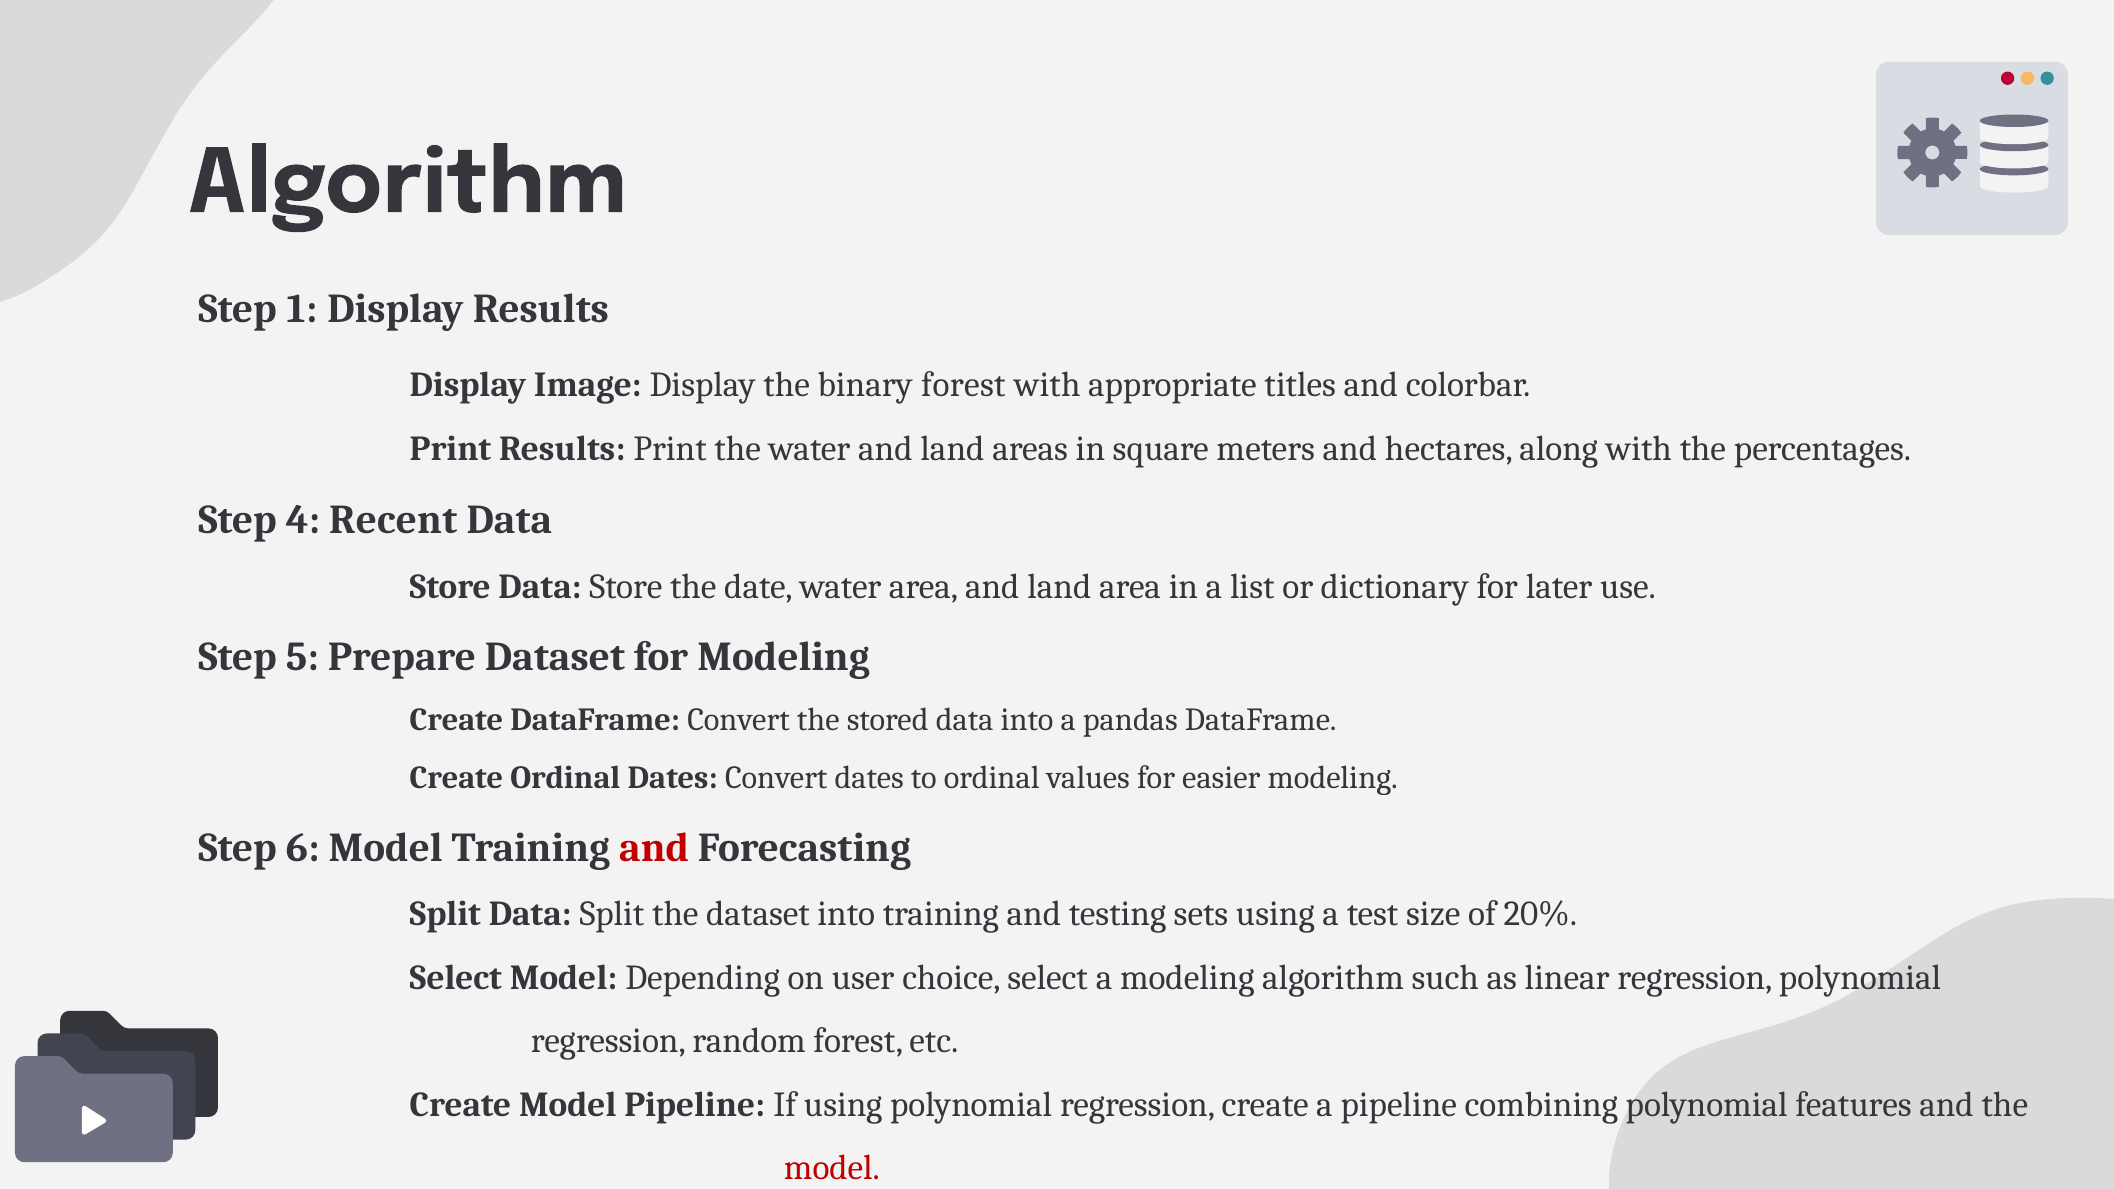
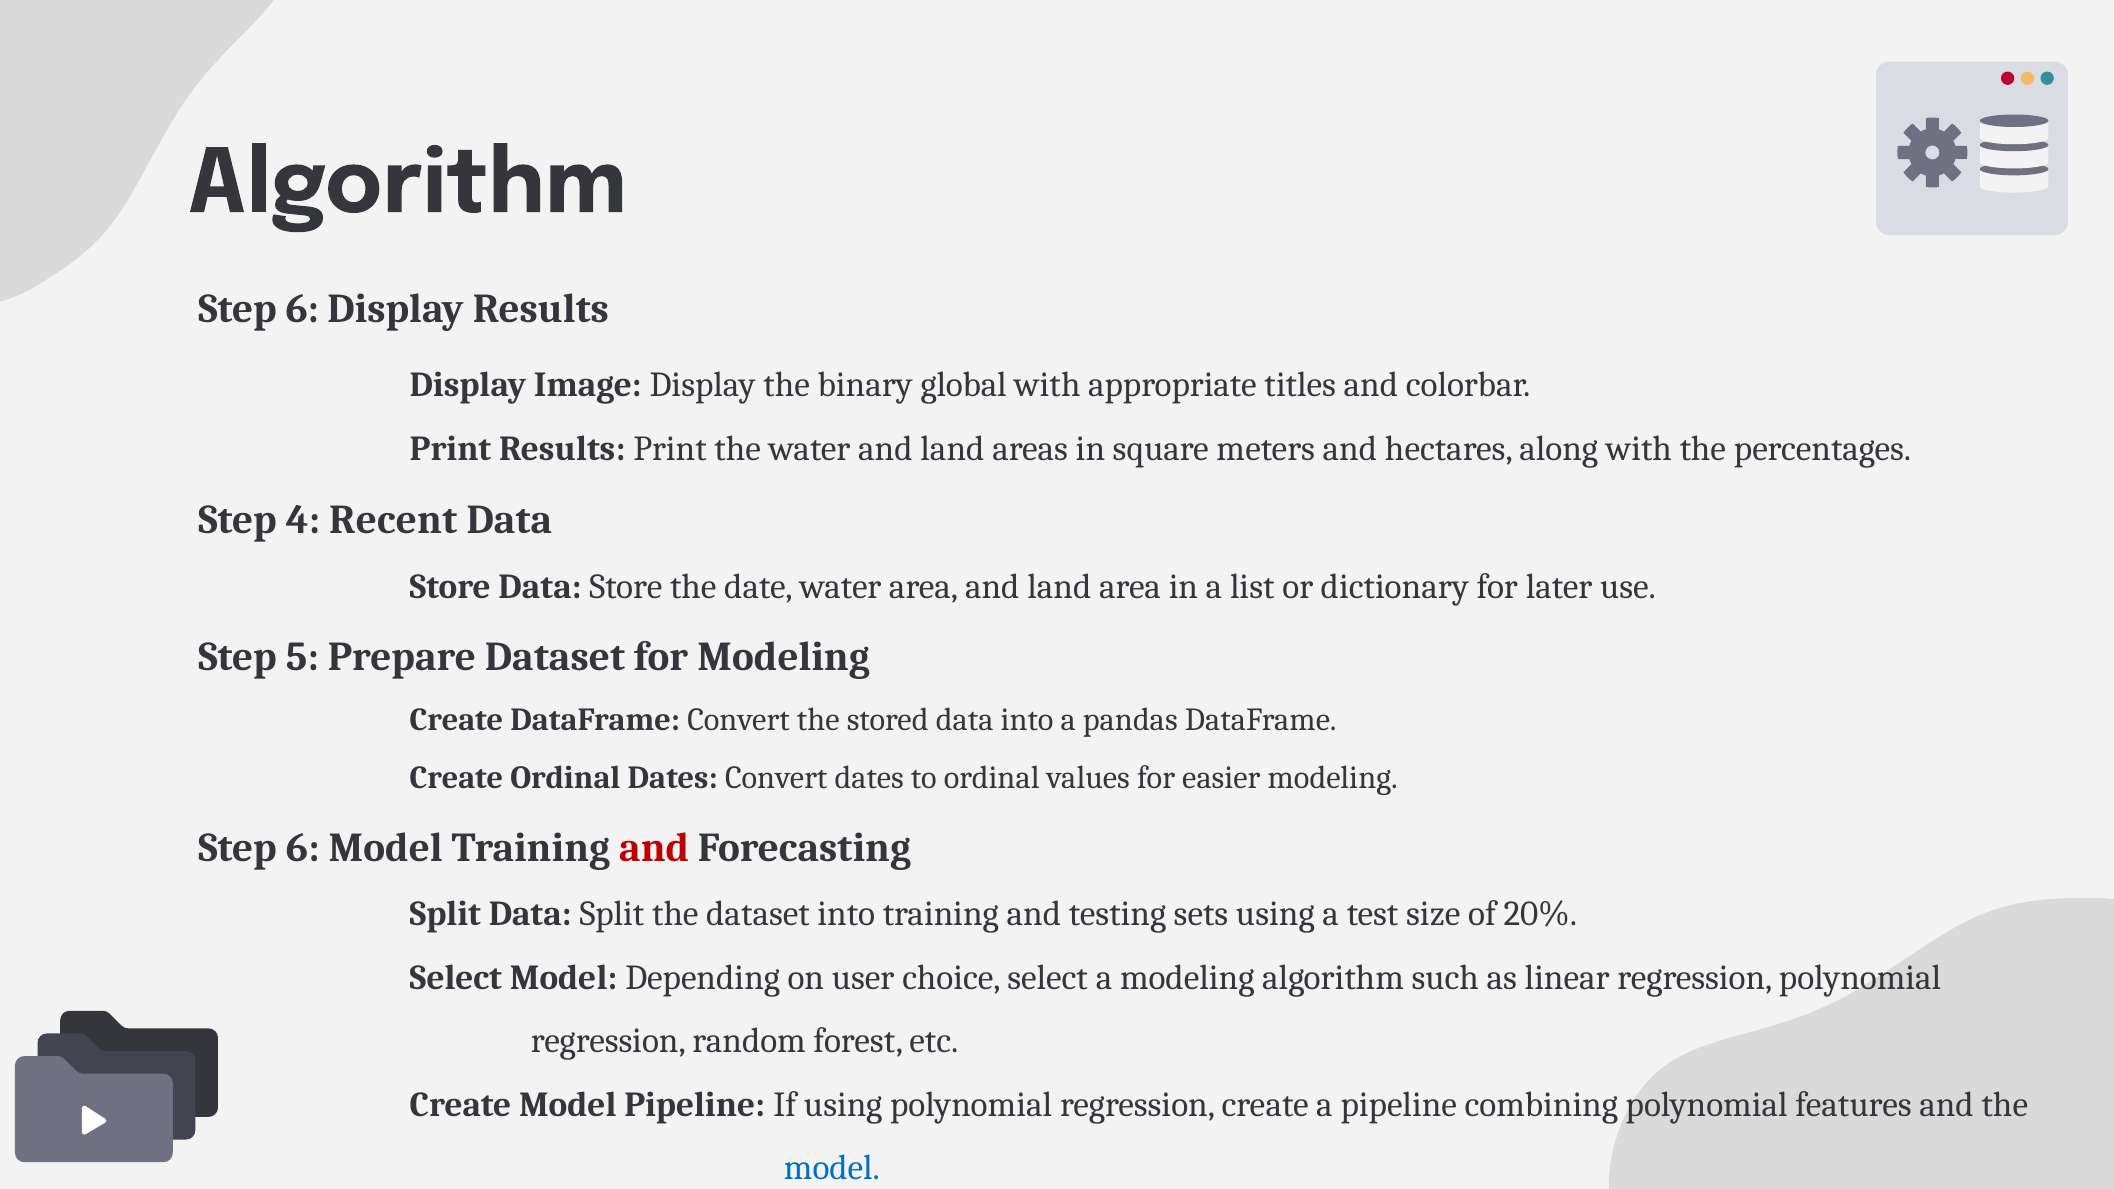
1: 1 -> 6 (302, 309)
binary forest: forest -> global (964, 385)
model colour: red -> blue (832, 1168)
